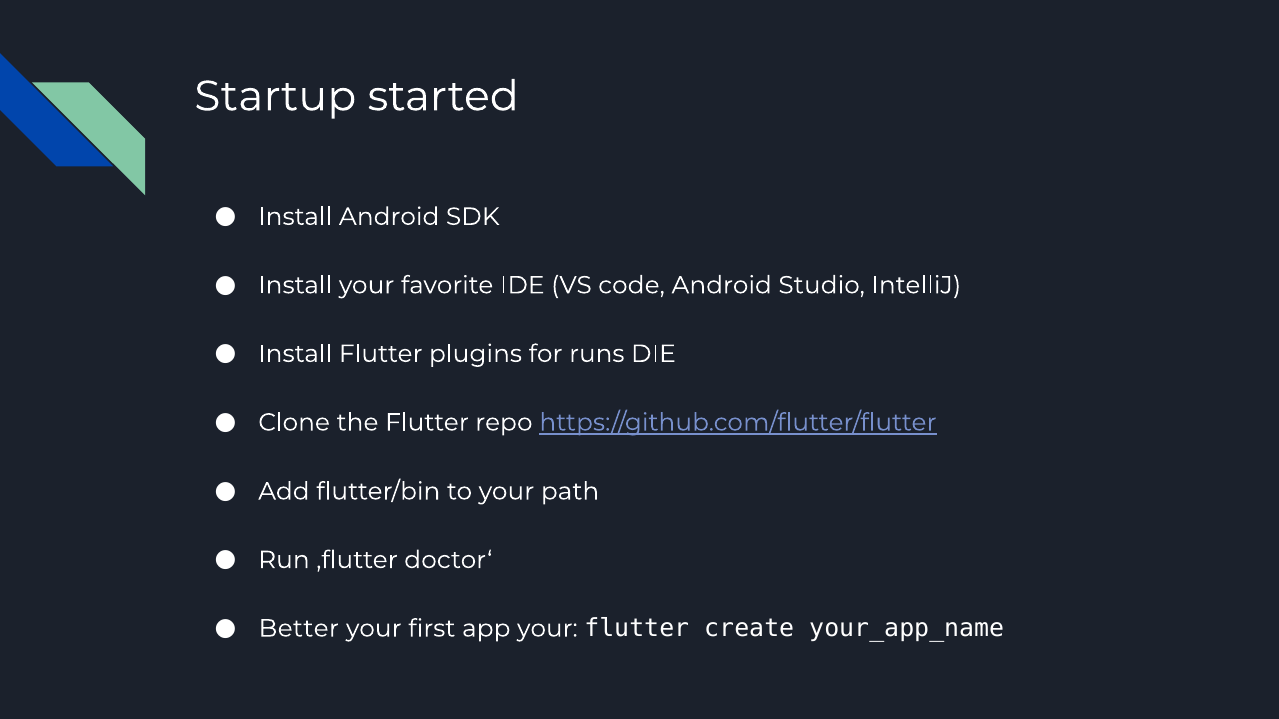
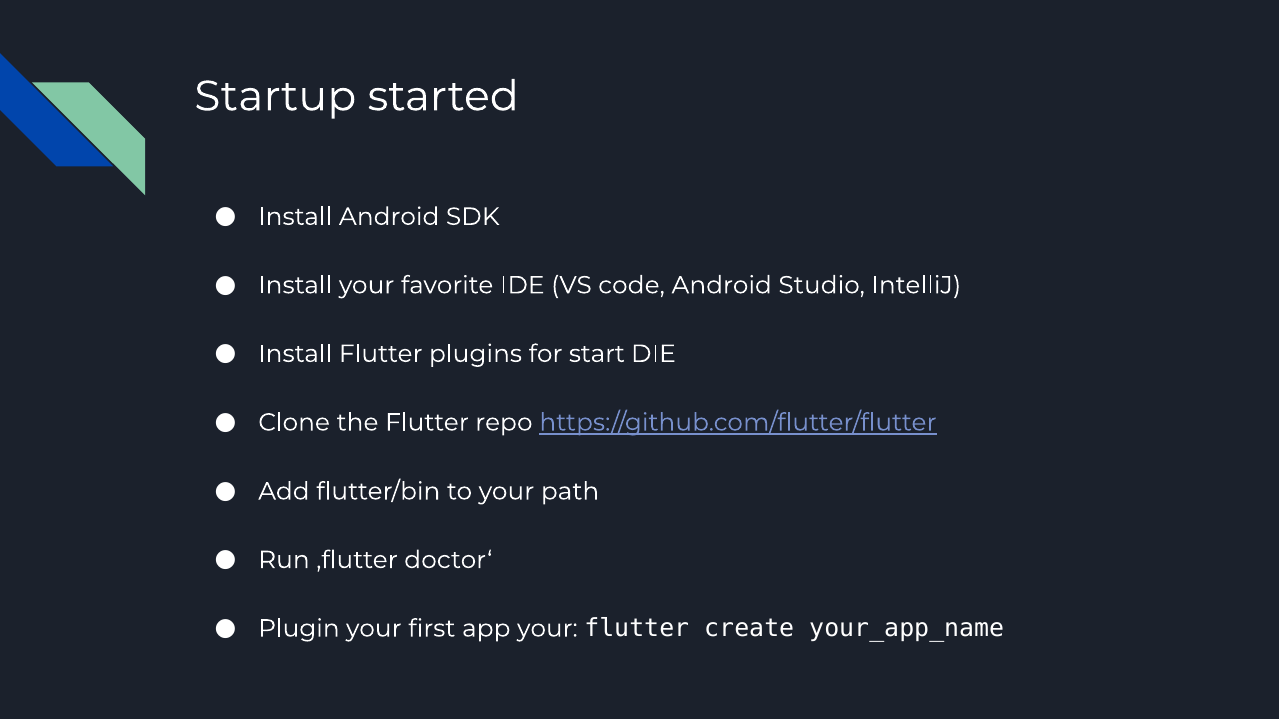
runs: runs -> start (597, 354)
Better: Better -> Plugin (299, 629)
